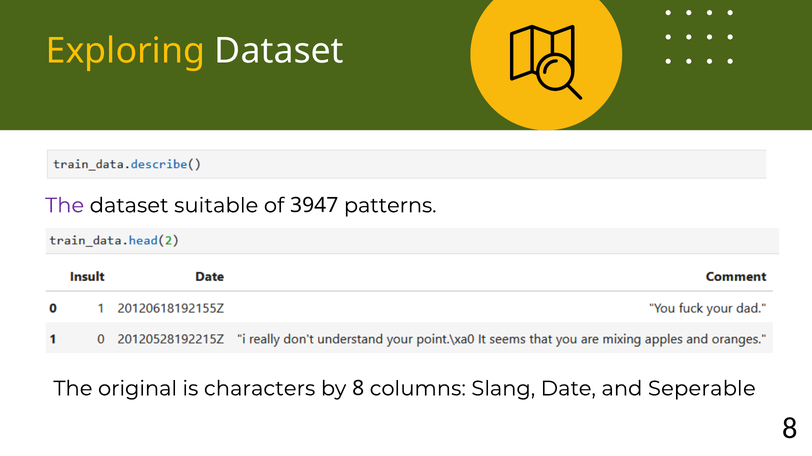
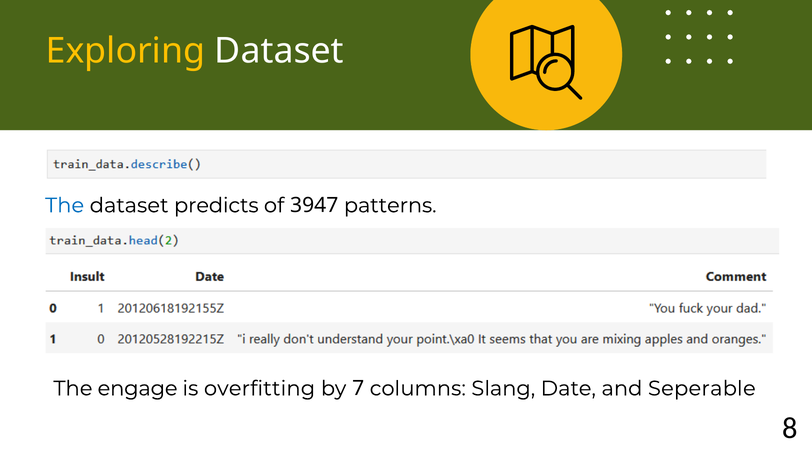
The colour: purple -> blue (65, 206)
suitable: suitable -> predicts (216, 206)
original: original -> engage (138, 389)
characters: characters -> overfitting (260, 389)
by 8: 8 -> 7 (358, 389)
